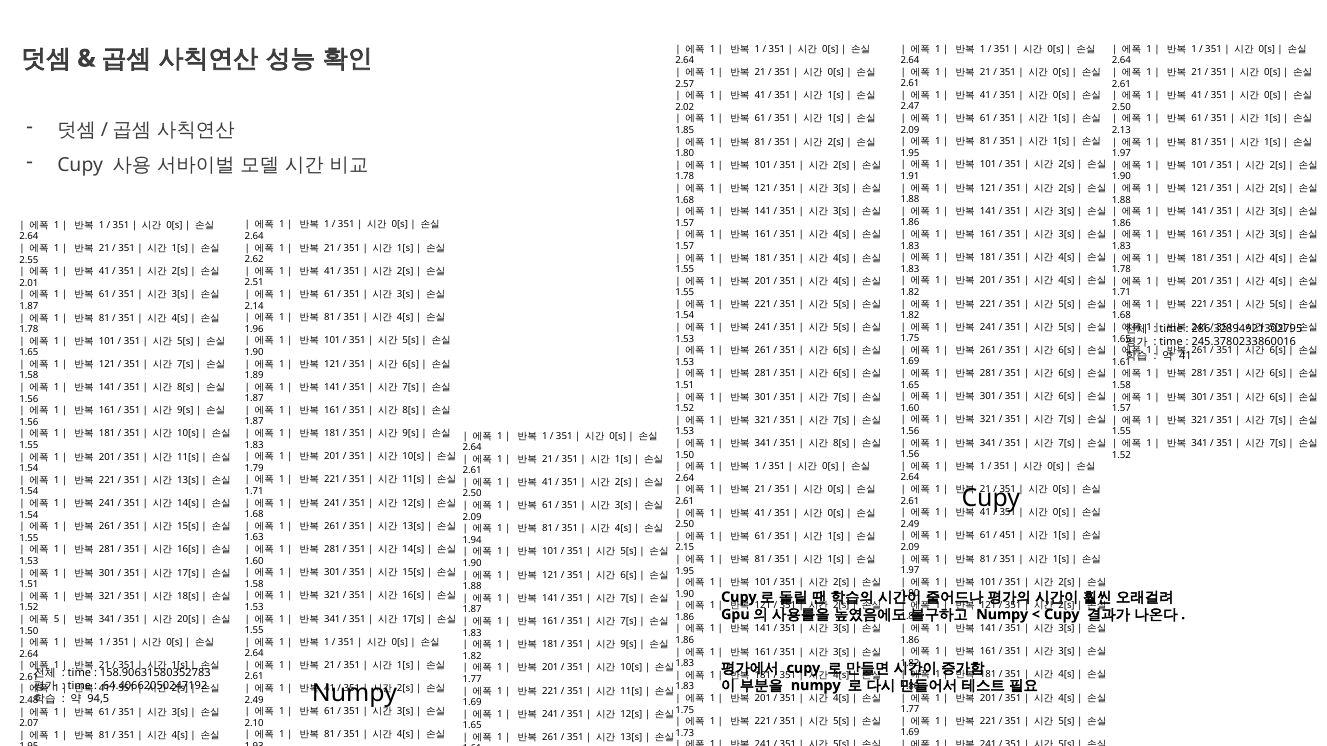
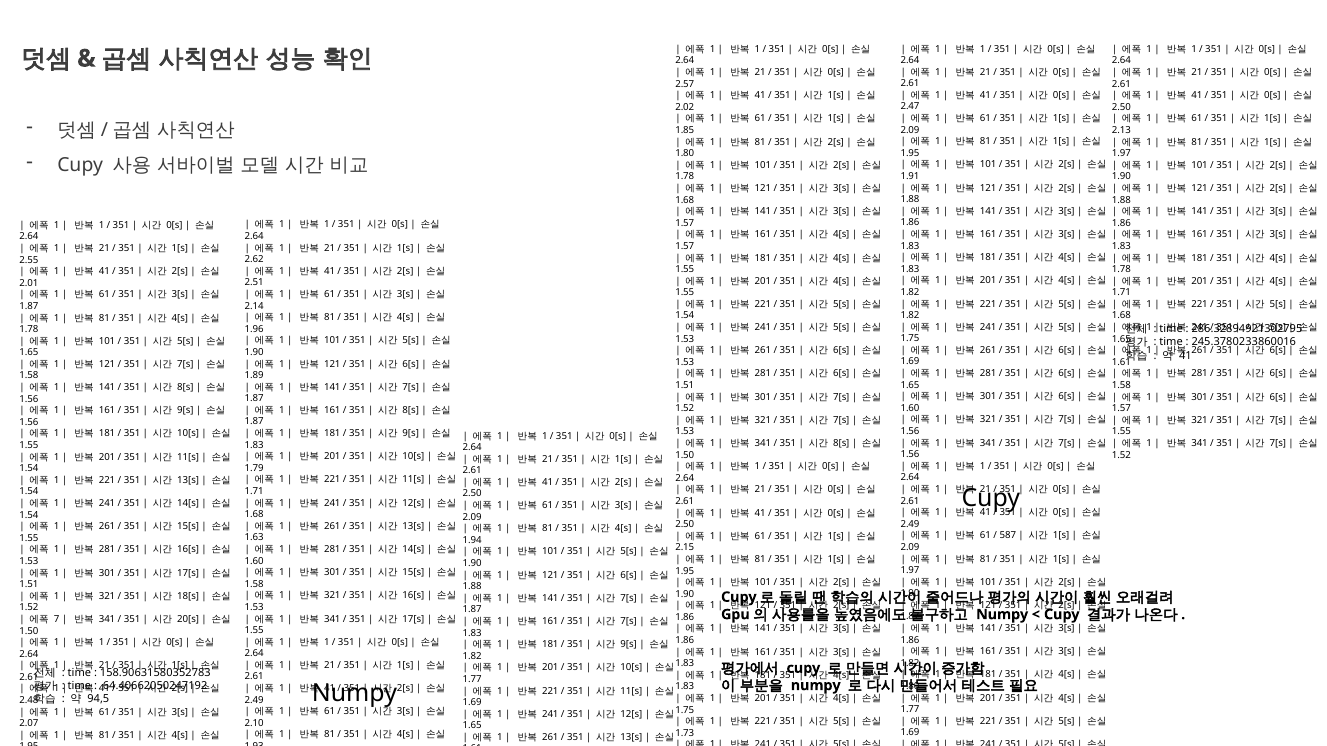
451: 451 -> 587 (1008, 536)
5: 5 -> 7 (57, 620)
